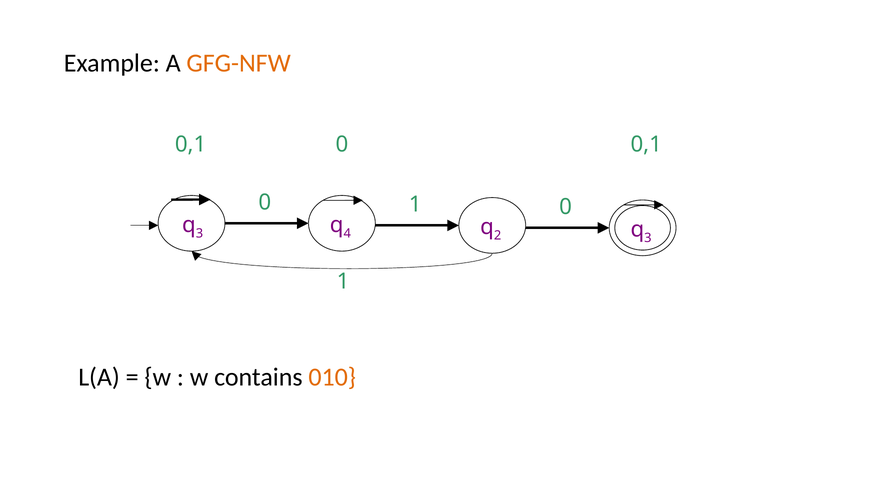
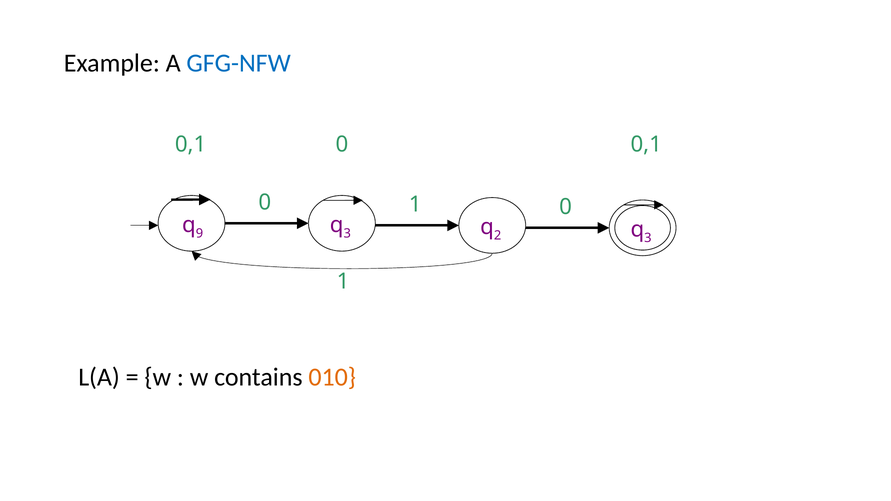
GFG-NFW colour: orange -> blue (239, 63)
3: 3 -> 9 (200, 234)
4: 4 -> 3 (347, 234)
